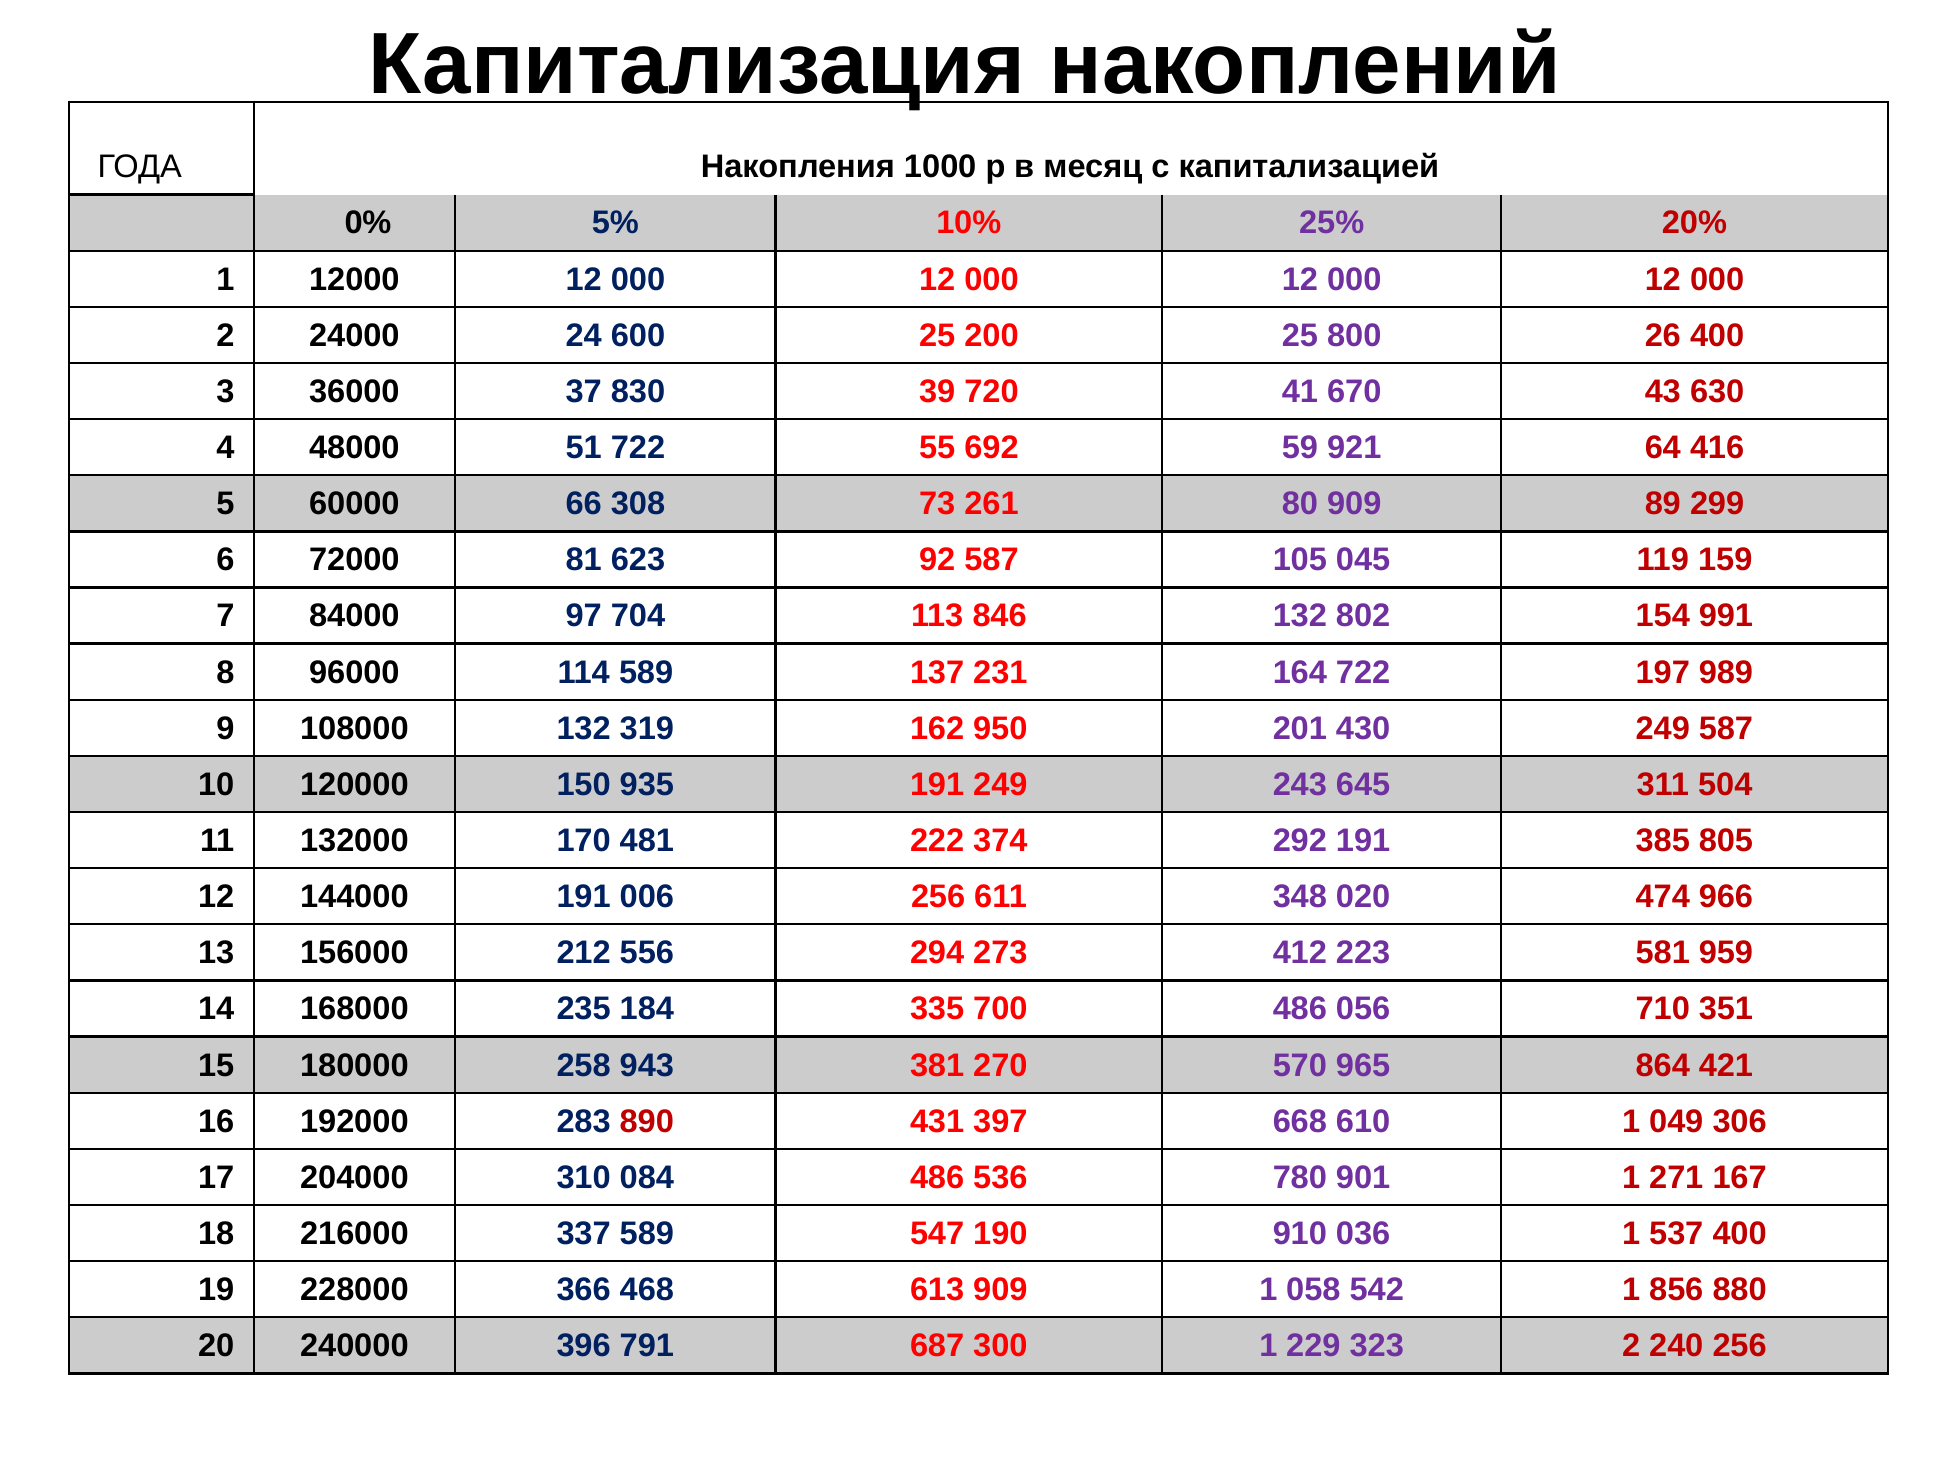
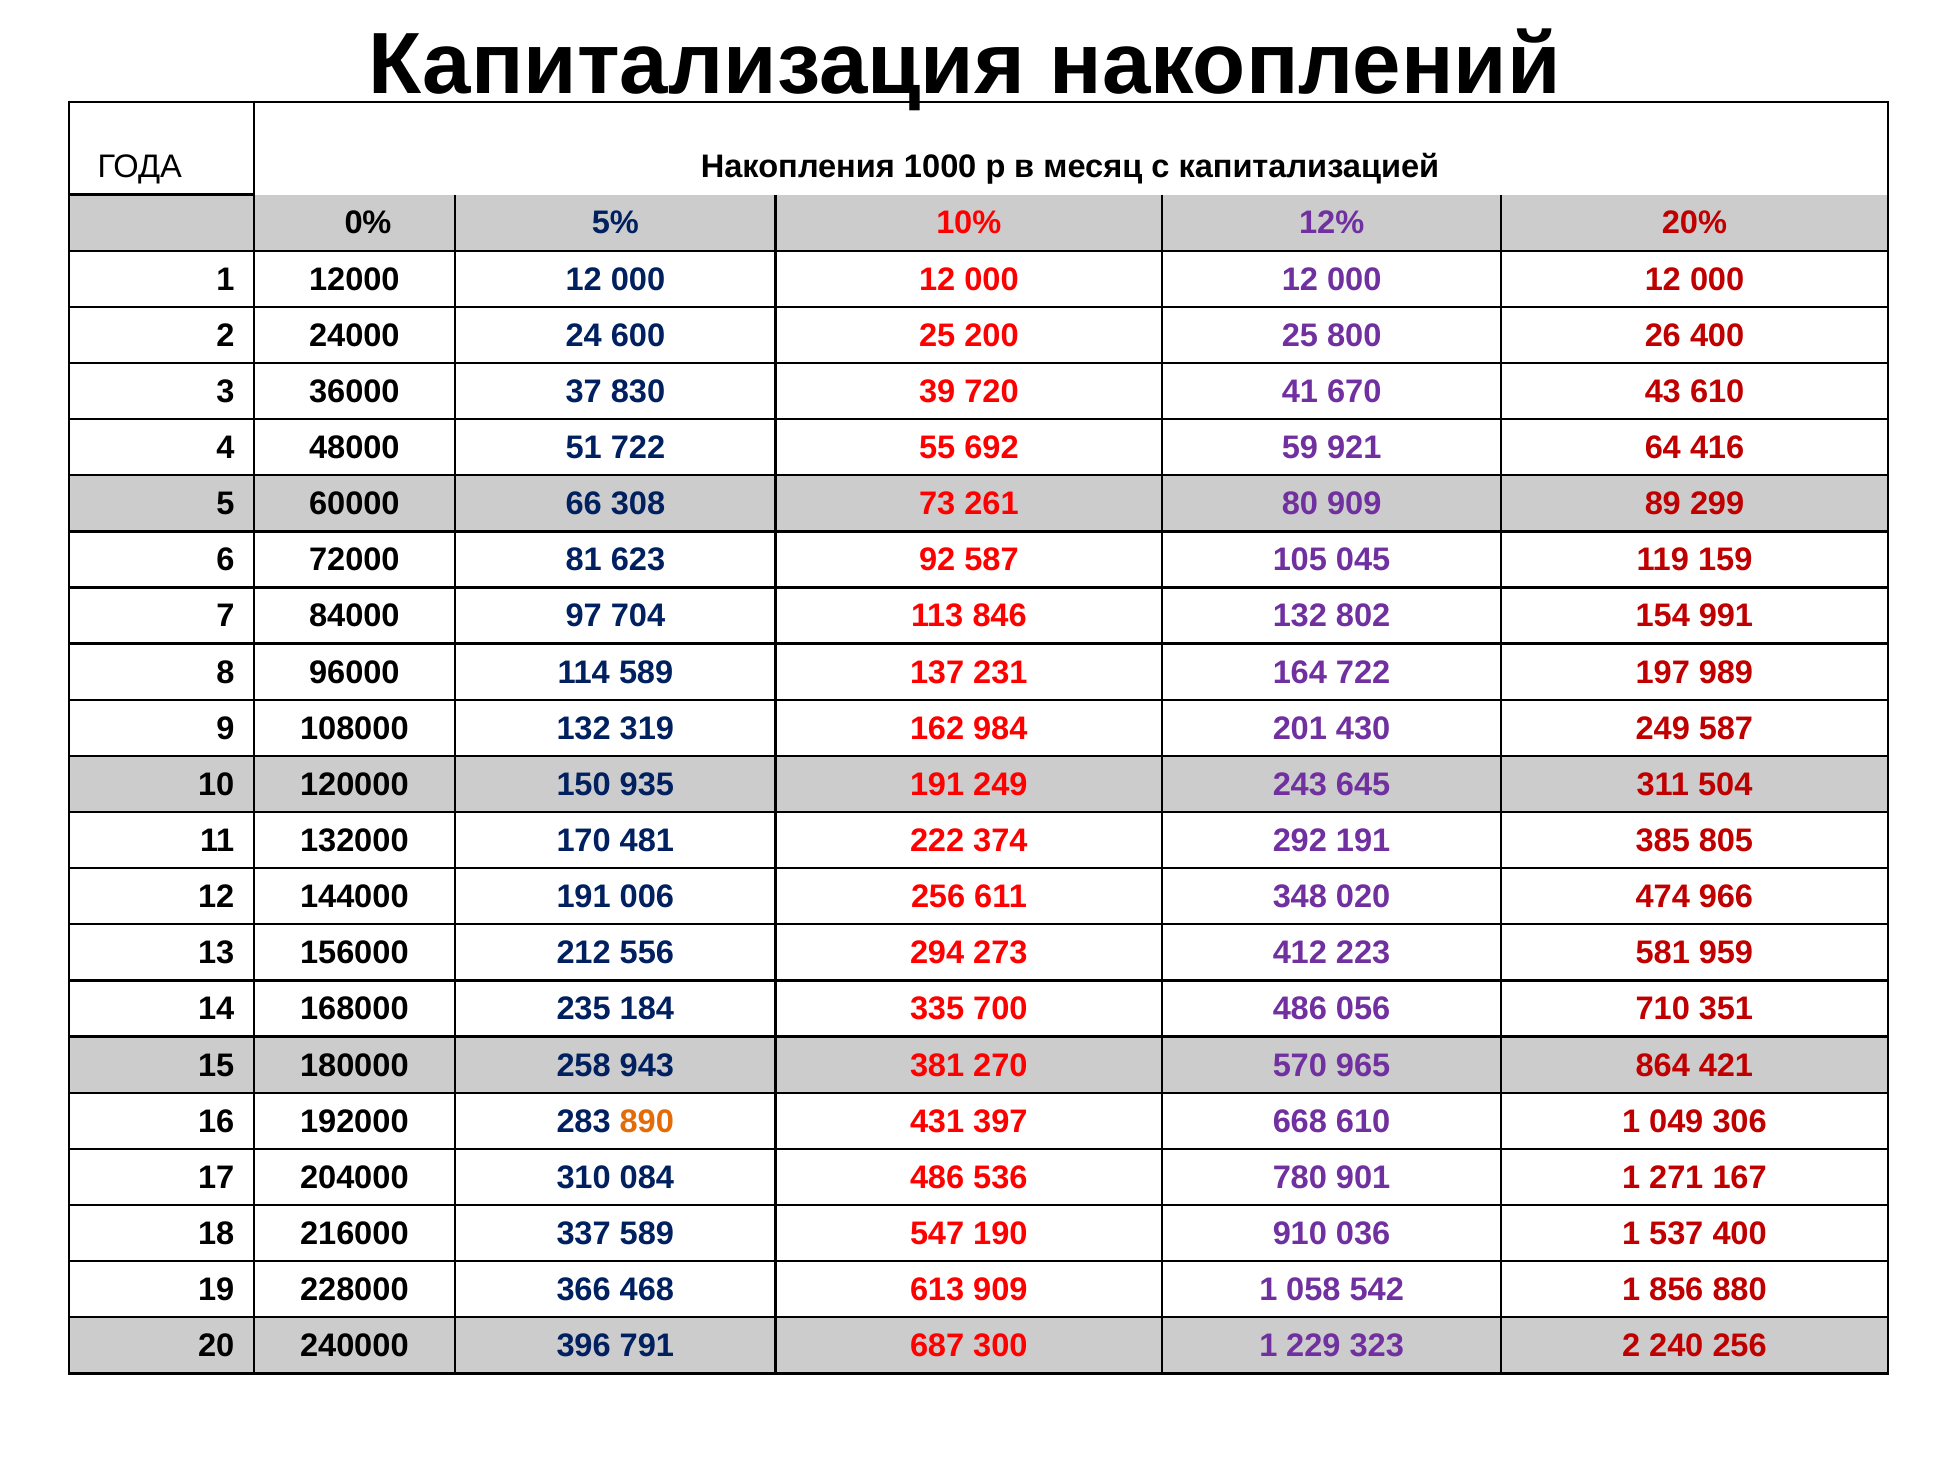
25%: 25% -> 12% (1332, 223)
43 630: 630 -> 610 (1717, 392)
950: 950 -> 984 (1000, 729)
890 colour: red -> orange (647, 1122)
